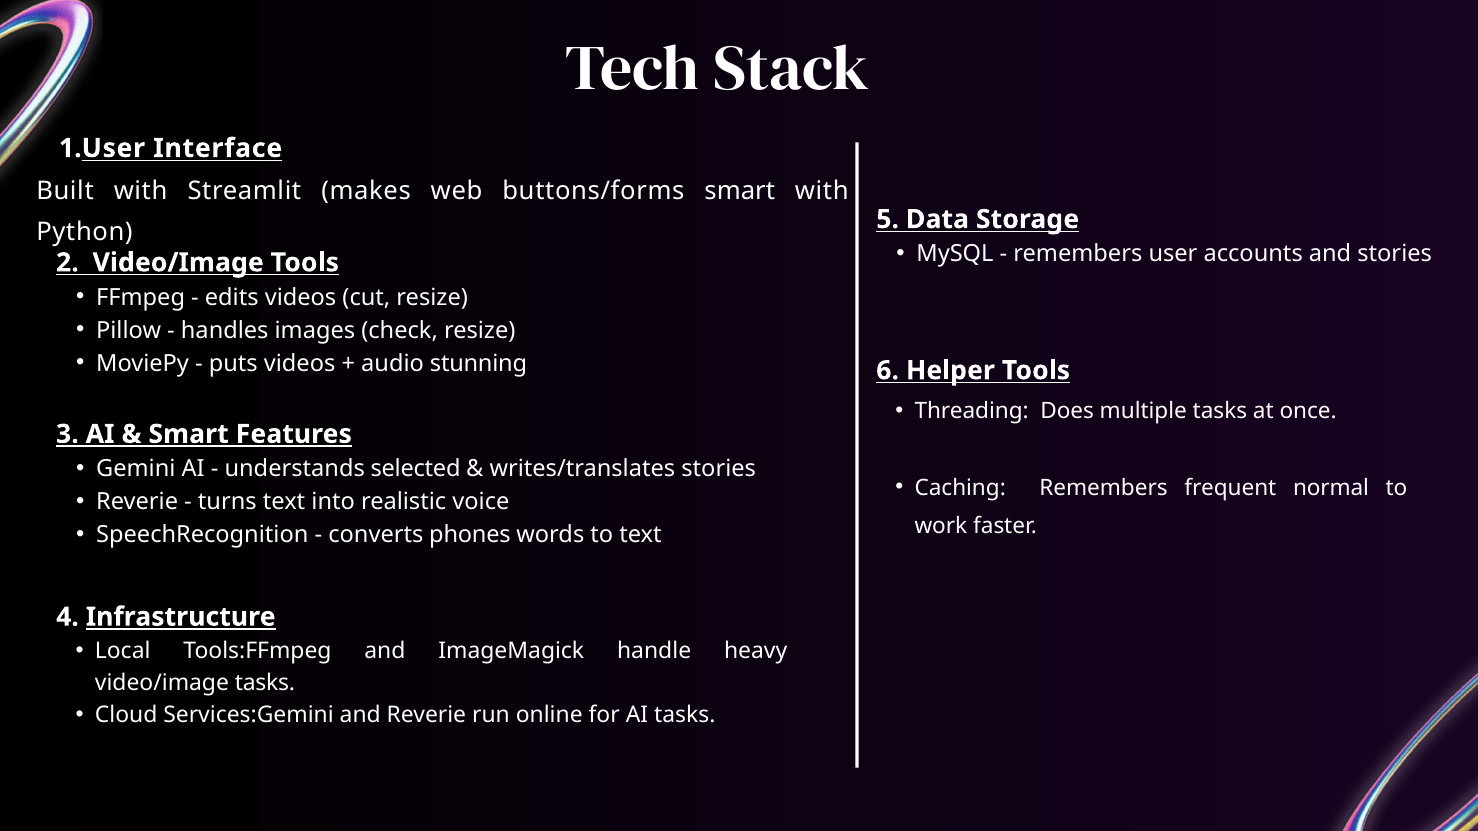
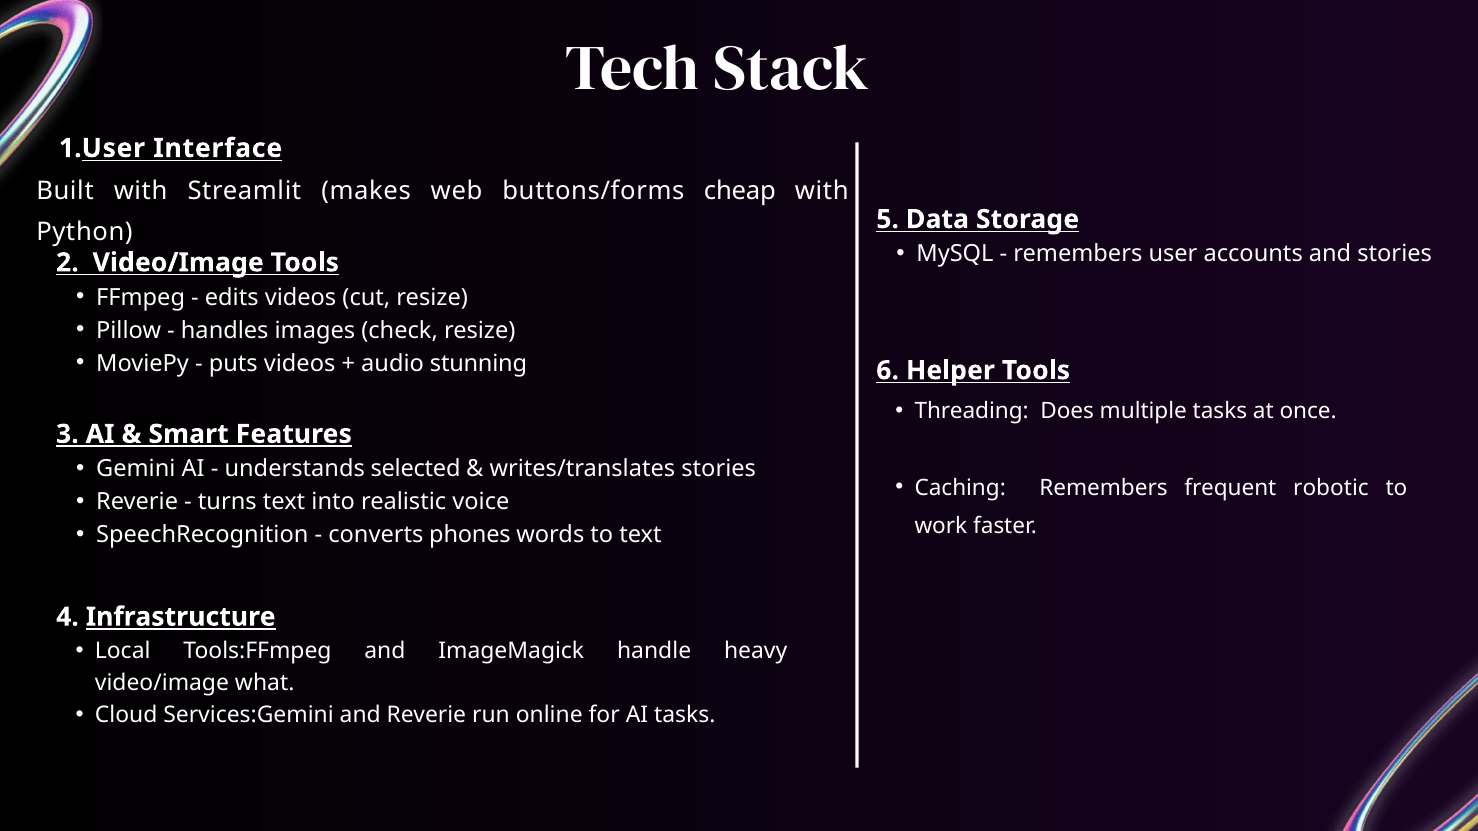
buttons/forms smart: smart -> cheap (740, 191)
normal: normal -> robotic (1331, 488)
video/image tasks: tasks -> what (265, 683)
